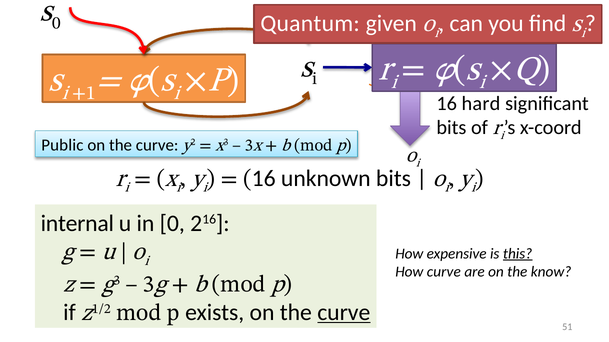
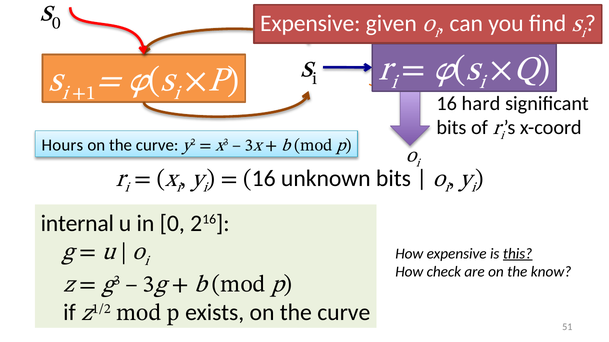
Quantum: Quantum -> Expensive (310, 24)
Public: Public -> Hours (62, 145)
How curve: curve -> check (444, 272)
curve underline: present -> none (344, 313)
